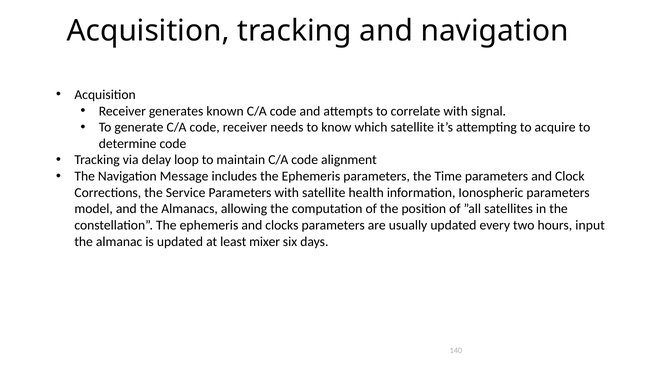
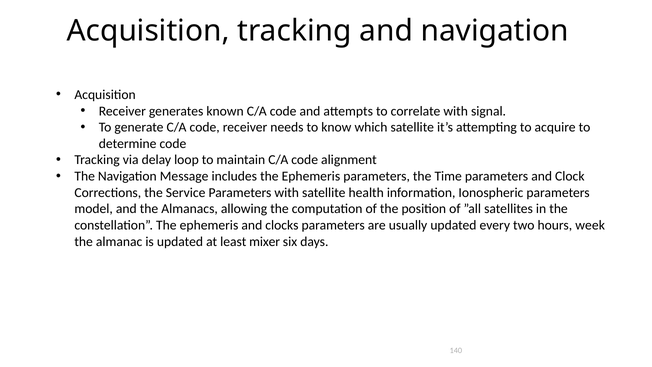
input: input -> week (590, 225)
